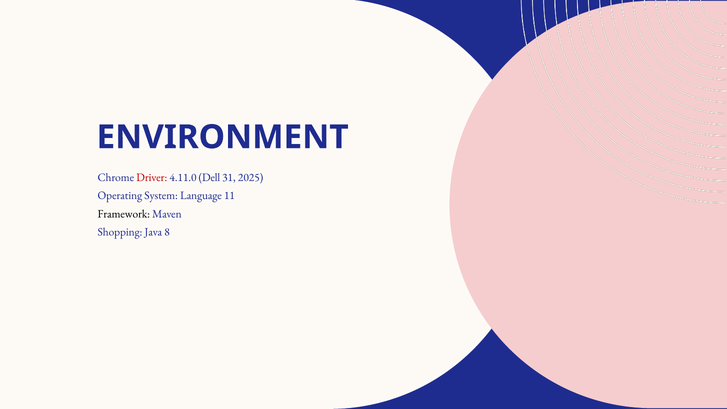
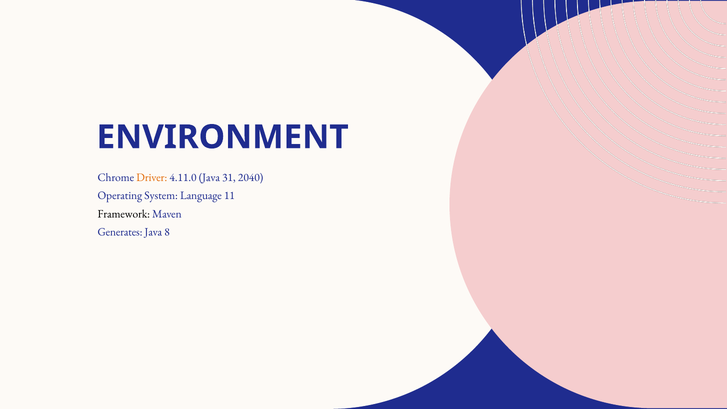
Driver colour: red -> orange (152, 177)
4.11.0 Dell: Dell -> Java (209, 177)
2025: 2025 -> 2040 (251, 177)
Shopping: Shopping -> Generates (120, 232)
